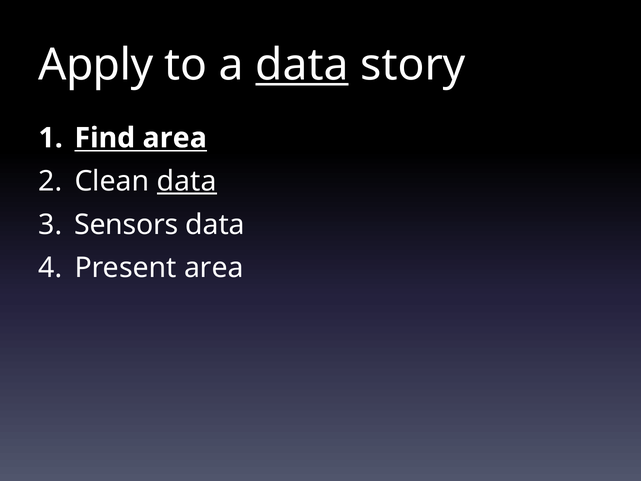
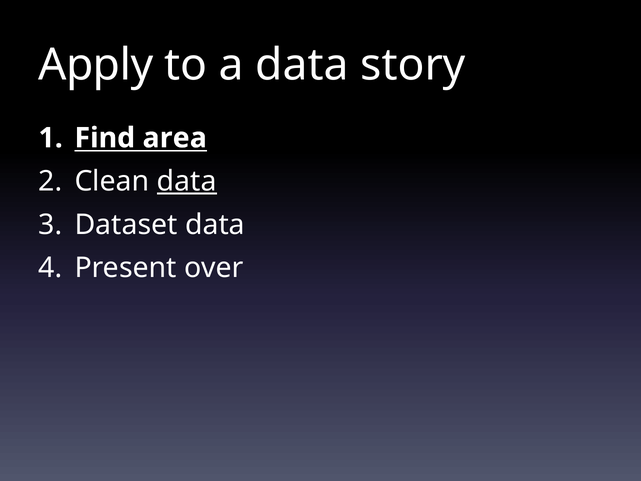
data underline: present -> none (302, 65)
Sensors: Sensors -> Dataset (126, 224)
Present area: area -> over (214, 268)
